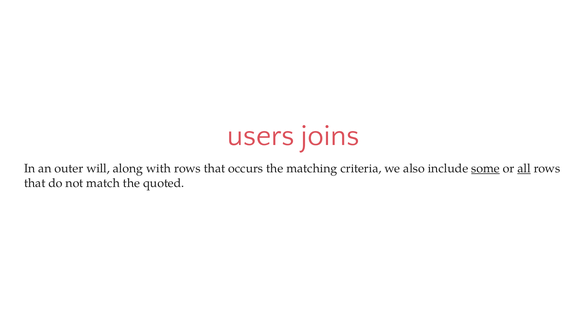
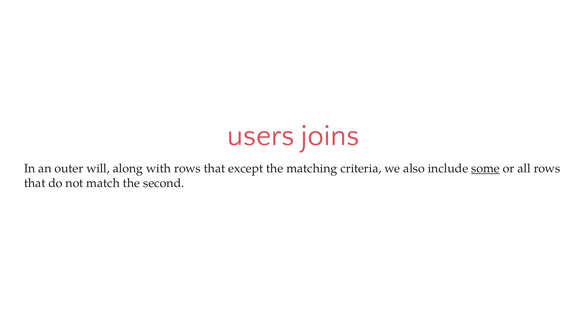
occurs: occurs -> except (246, 168)
all underline: present -> none (524, 168)
quoted: quoted -> second (164, 183)
